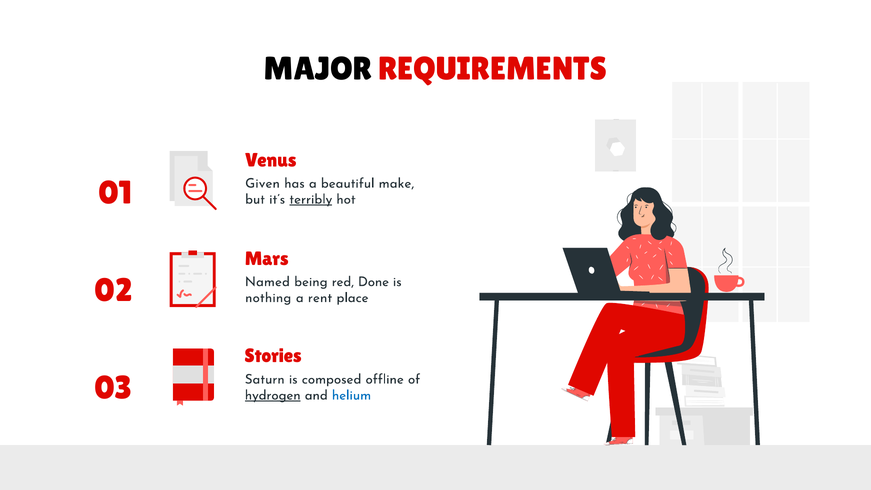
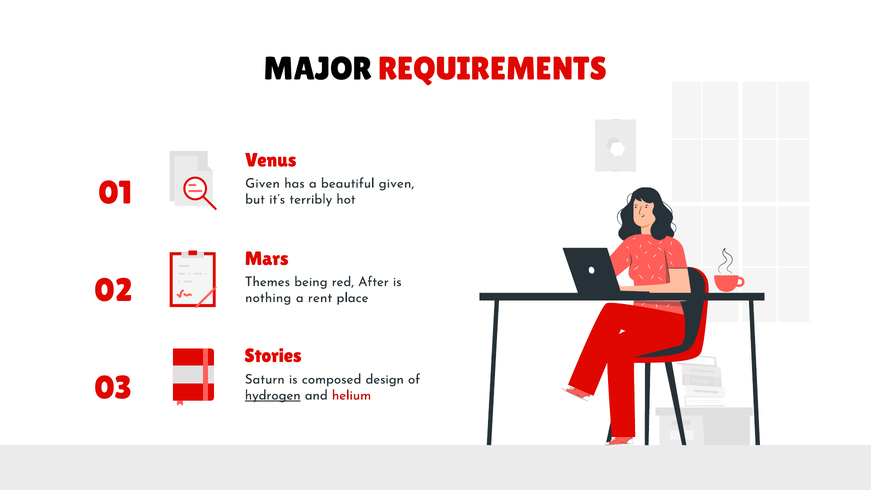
beautiful make: make -> given (396, 183)
terribly underline: present -> none (311, 199)
Named: Named -> Themes (267, 282)
Done: Done -> After (373, 282)
offline: offline -> design (385, 379)
helium colour: blue -> red (352, 395)
